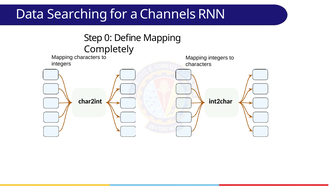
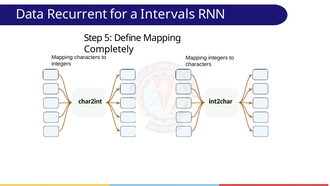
Searching: Searching -> Recurrent (77, 14)
Channels: Channels -> Intervals (168, 14)
0: 0 -> 5 (108, 38)
